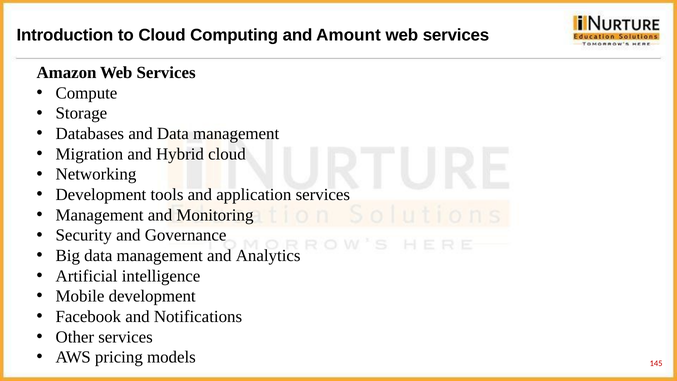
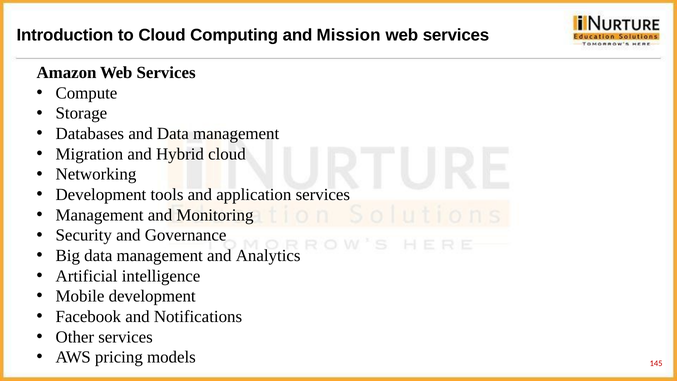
Amount: Amount -> Mission (348, 35)
